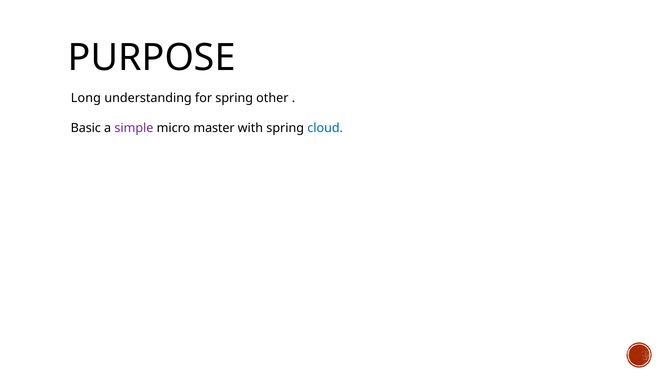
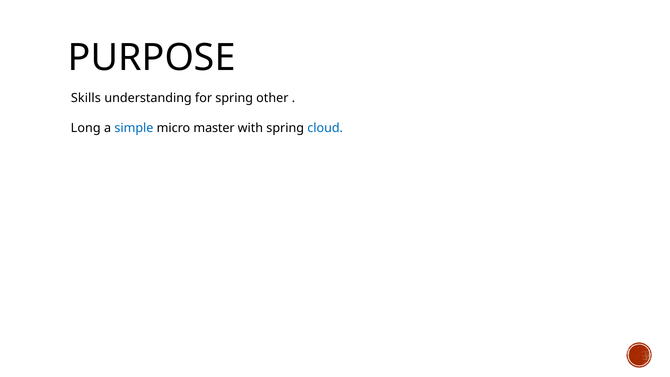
Long: Long -> Skills (86, 98)
Basic: Basic -> Long (86, 128)
simple colour: purple -> blue (134, 128)
